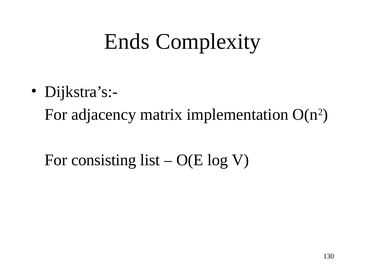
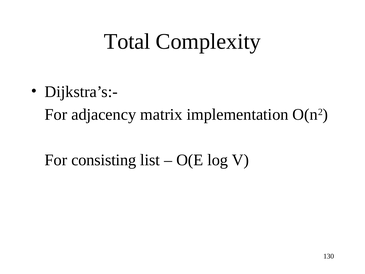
Ends: Ends -> Total (127, 41)
